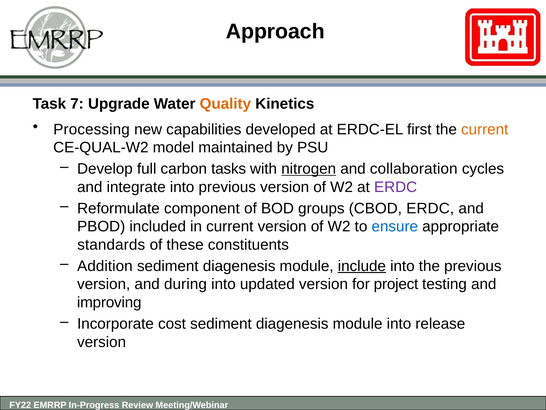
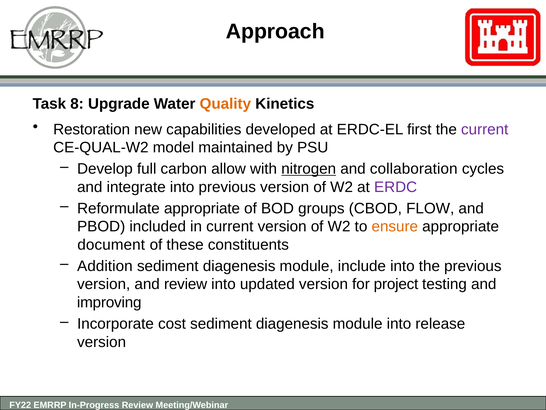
7: 7 -> 8 (77, 104)
Processing: Processing -> Restoration (92, 129)
current colour: orange -> purple (485, 129)
tasks: tasks -> allow (229, 169)
Reformulate component: component -> appropriate (202, 208)
CBOD ERDC: ERDC -> FLOW (430, 208)
ensure colour: blue -> orange (395, 226)
standards: standards -> document (111, 244)
include underline: present -> none (362, 266)
and during: during -> review (186, 284)
